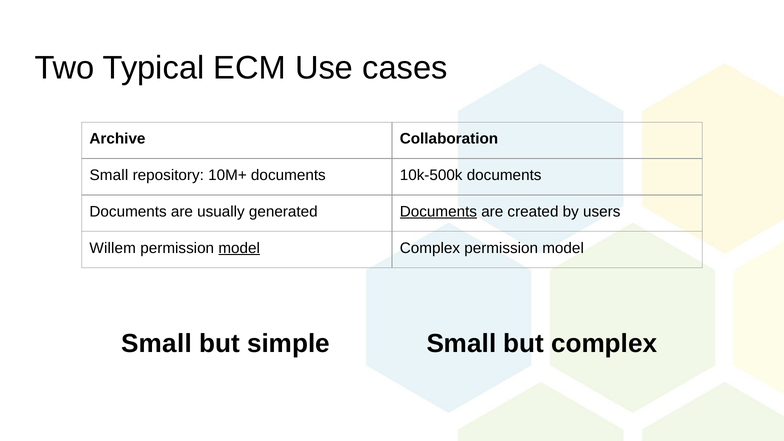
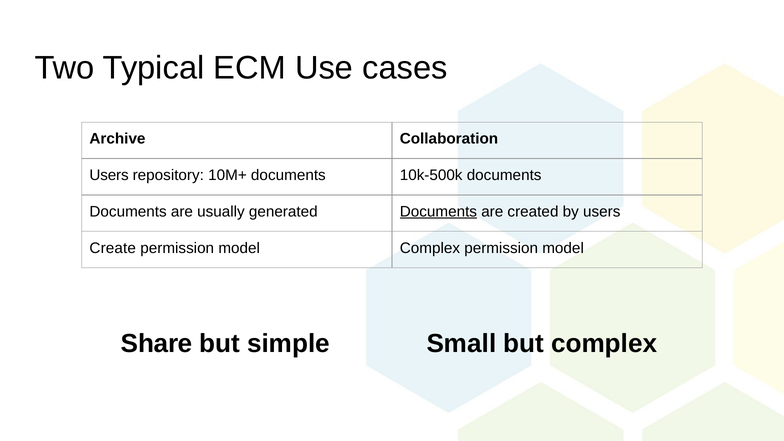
Small: Small -> Users (109, 175)
Willem: Willem -> Create (113, 248)
model underline: present -> none (239, 248)
Small: Small -> Share (157, 343)
